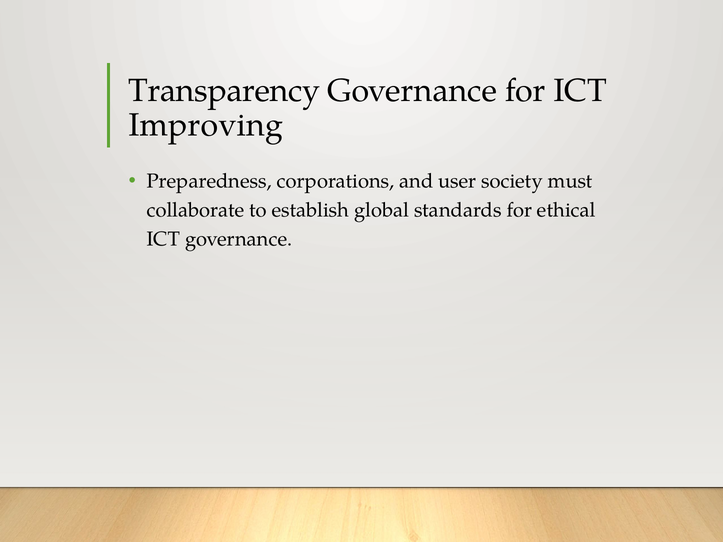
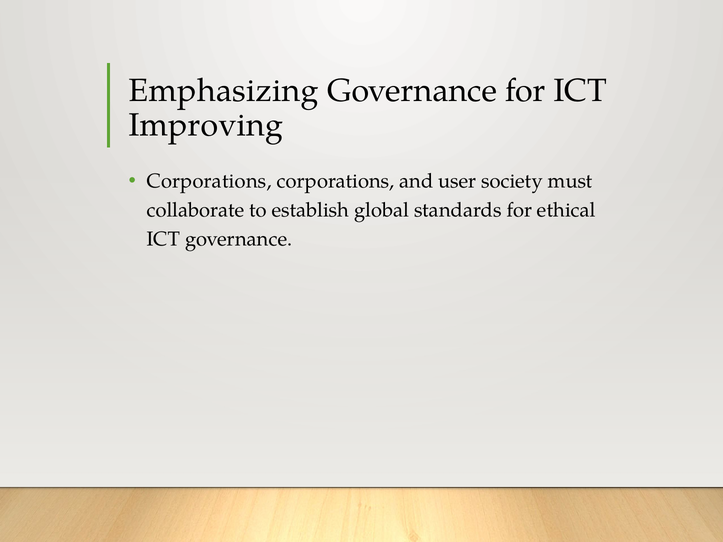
Transparency: Transparency -> Emphasizing (224, 91)
Preparedness: Preparedness -> Corporations (209, 181)
